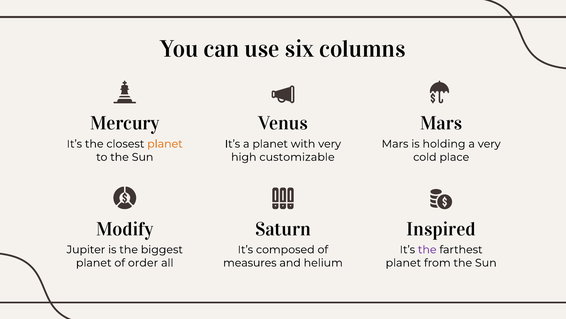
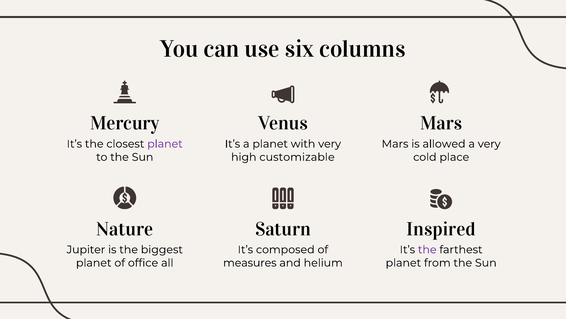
planet colour: orange -> purple (165, 144)
holding: holding -> allowed (444, 144)
Modify: Modify -> Nature (125, 229)
order: order -> office (143, 262)
